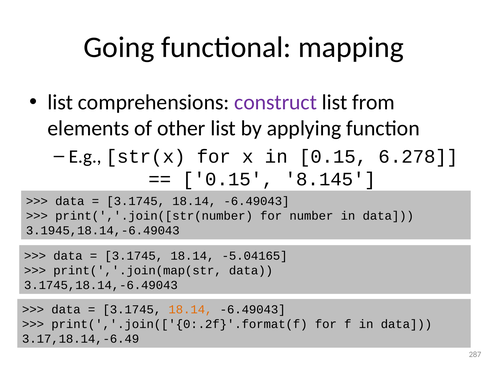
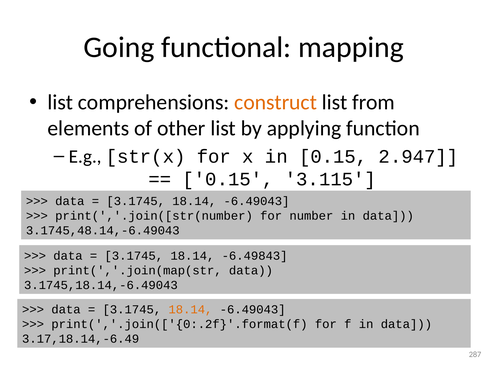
construct colour: purple -> orange (276, 102)
6.278: 6.278 -> 2.947 (418, 156)
8.145: 8.145 -> 3.115 (330, 179)
3.1945,18.14,-6.49043: 3.1945,18.14,-6.49043 -> 3.1745,48.14,-6.49043 (103, 231)
-5.04165: -5.04165 -> -6.49843 (255, 256)
